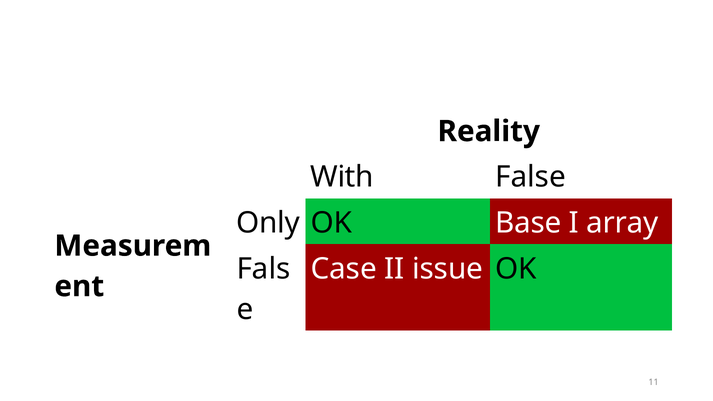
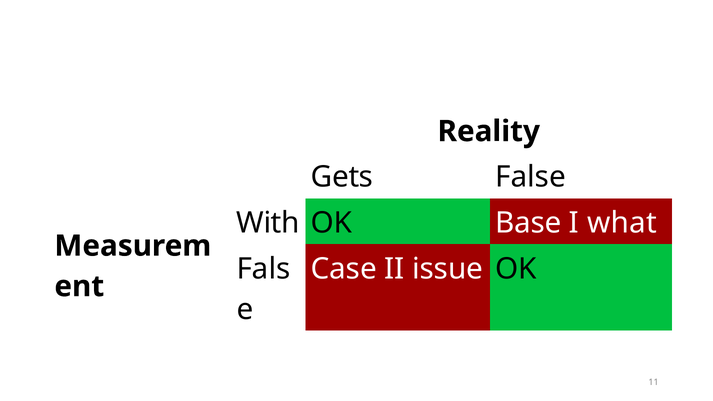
With: With -> Gets (342, 177)
Only: Only -> With (268, 223)
array: array -> what (622, 223)
